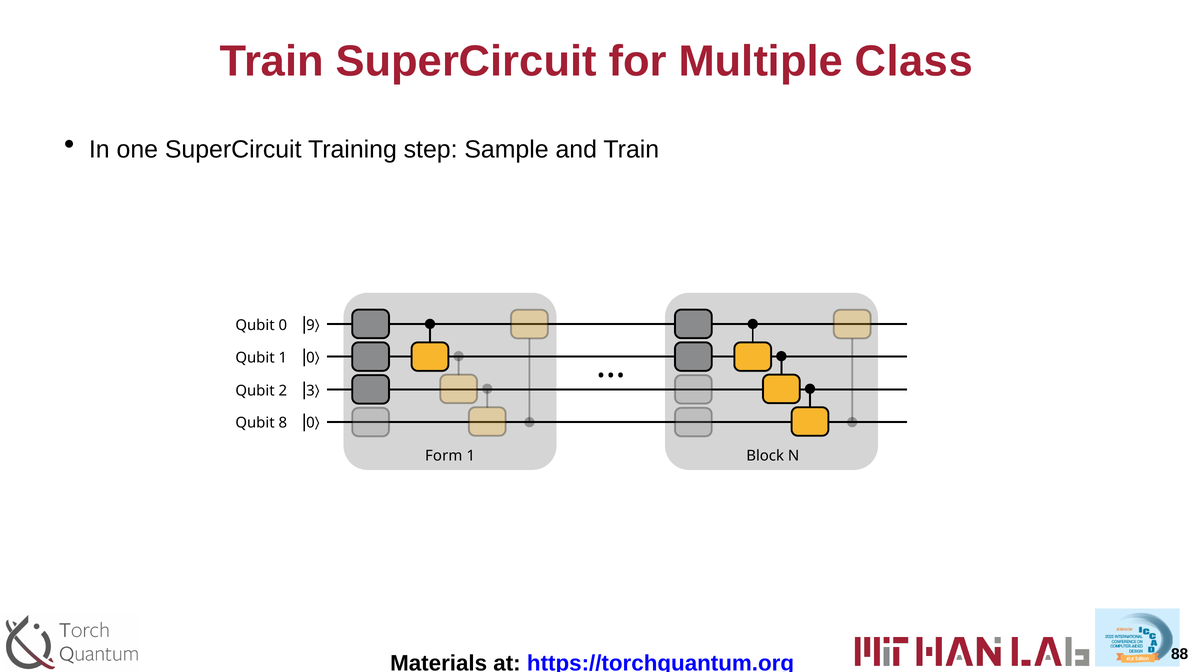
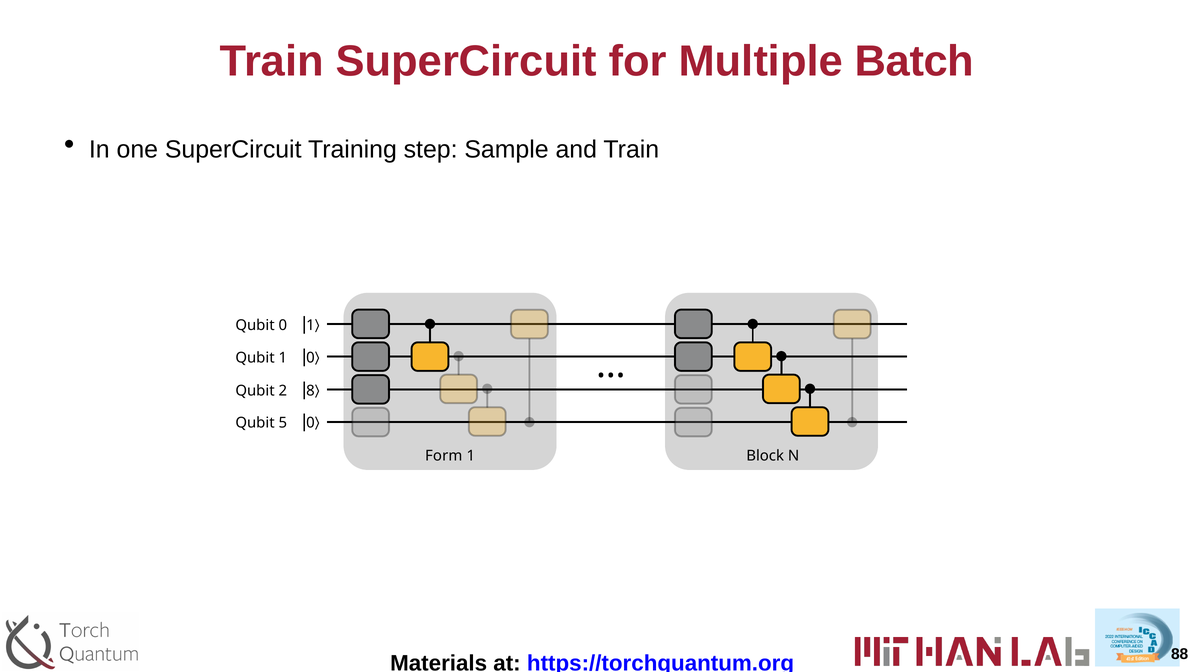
Class: Class -> Batch (914, 61)
0 9: 9 -> 1 (310, 325)
3: 3 -> 8 (310, 391)
8: 8 -> 5 (283, 423)
